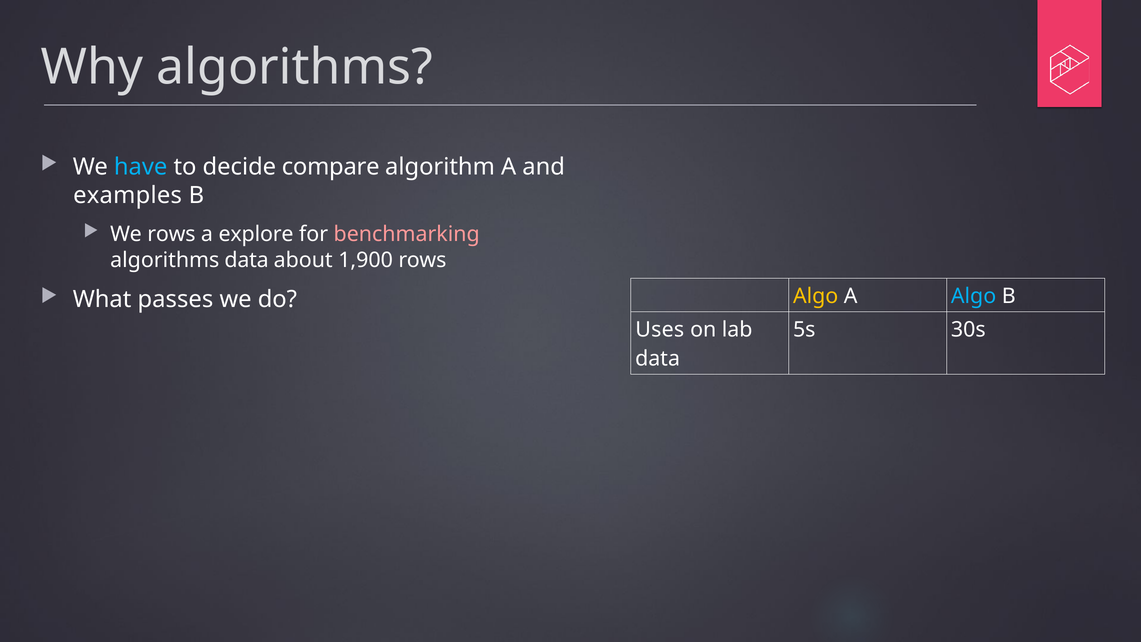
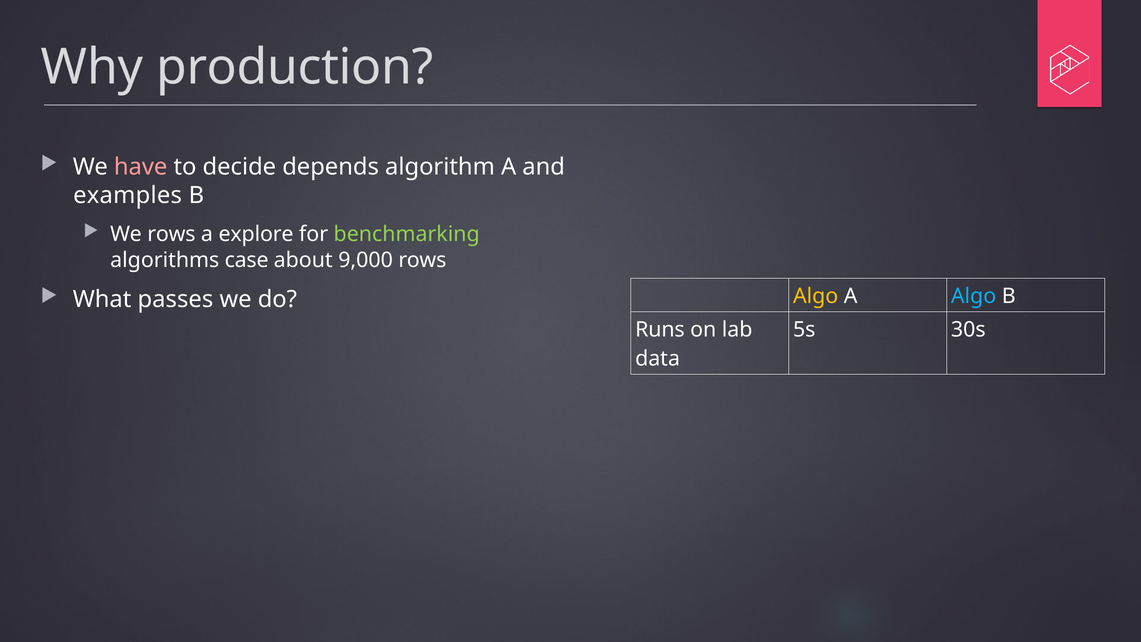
Why algorithms: algorithms -> production (295, 67)
have colour: light blue -> pink (141, 167)
compare: compare -> depends (331, 167)
benchmarking colour: pink -> light green (407, 234)
algorithms data: data -> case (247, 260)
1,900: 1,900 -> 9,000 (366, 260)
Uses: Uses -> Runs (660, 330)
